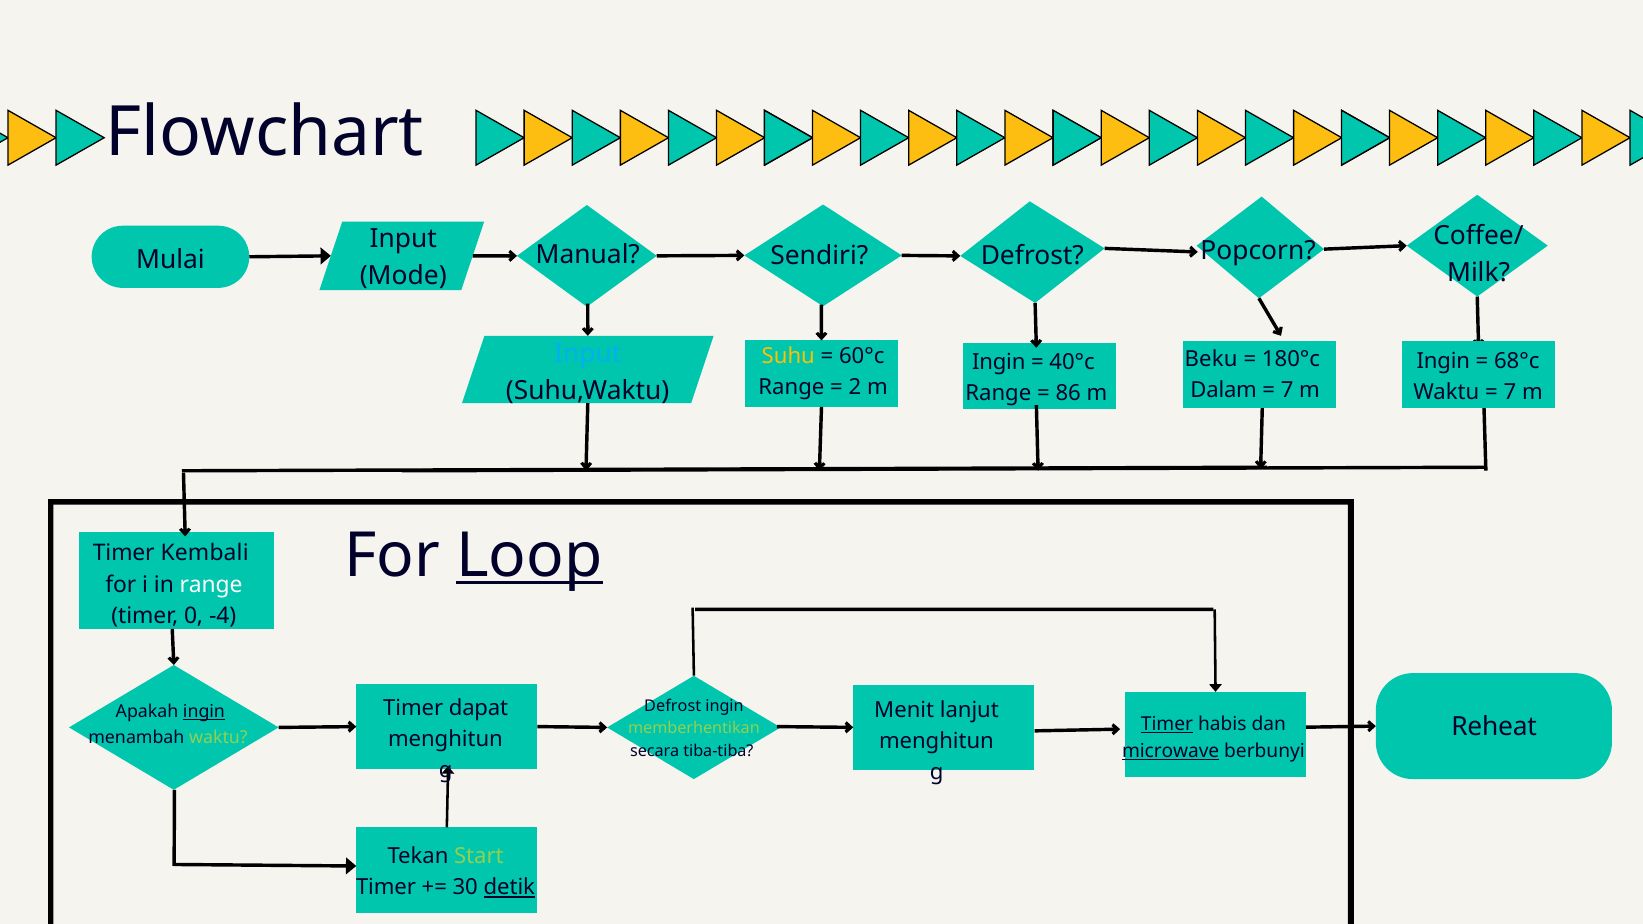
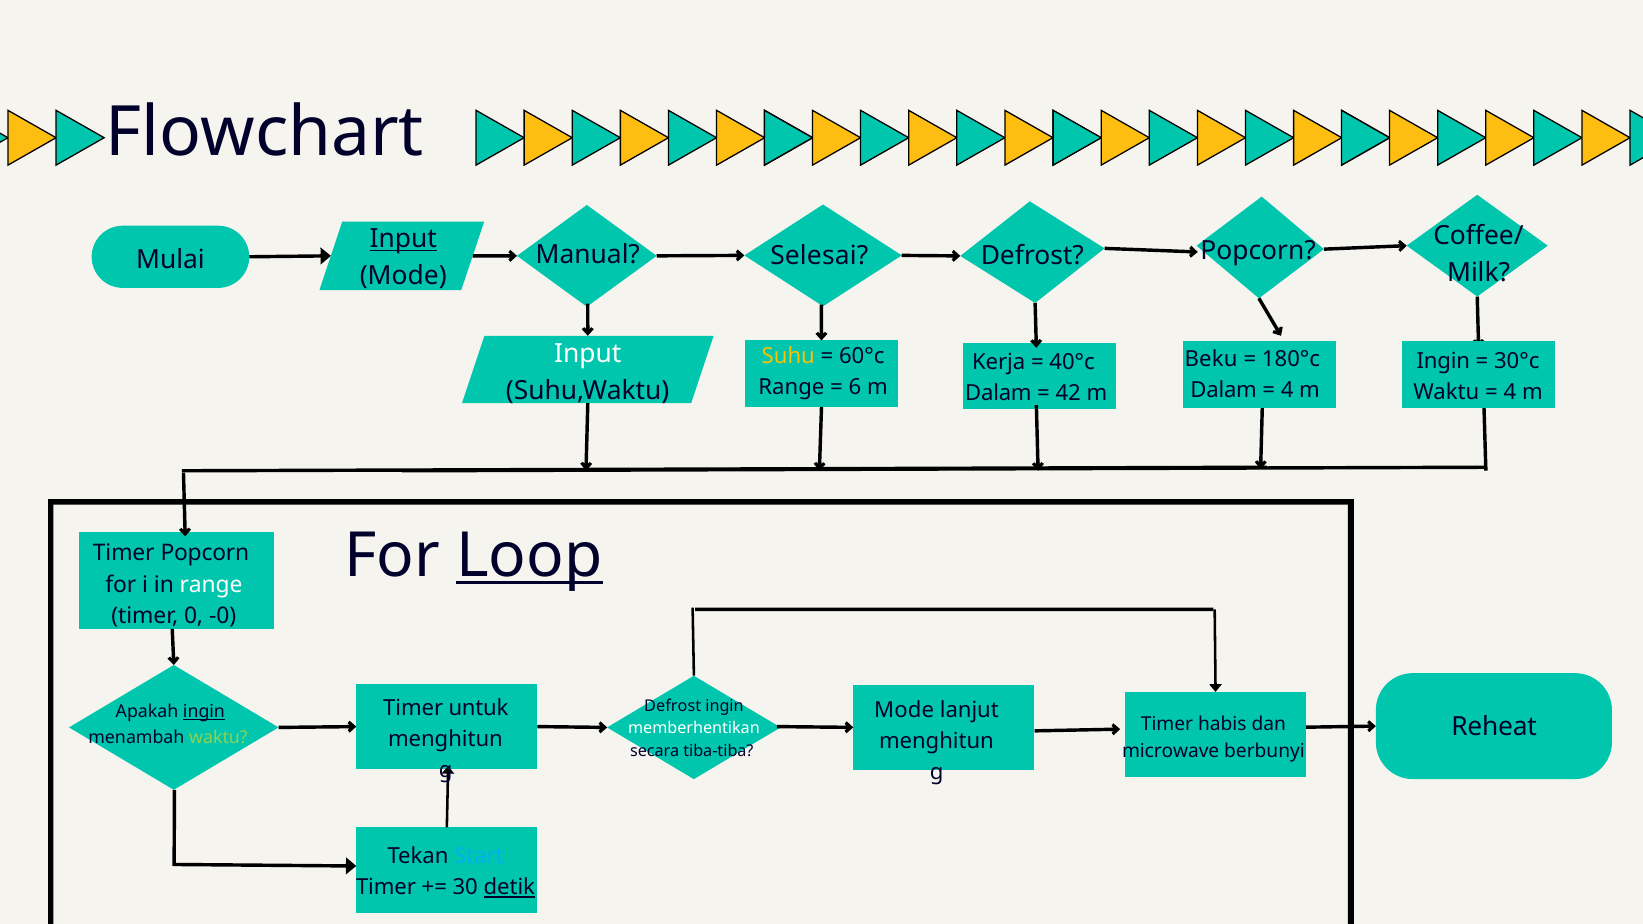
Input underline: none -> present (403, 239)
Sendiri: Sendiri -> Selesai (819, 256)
Input colour: light blue -> white (588, 354)
68°c: 68°c -> 30°c (1517, 361)
Ingin: Ingin -> Kerja (999, 363)
2: 2 -> 6 (855, 387)
7: 7 -> 4 (1287, 390)
7: 7 -> 4 (1510, 392)
Range: Range -> Dalam (998, 394)
86: 86 -> 42 (1068, 394)
Timer Kembali: Kembali -> Popcorn (205, 553)
-4: -4 -> -0 (223, 616)
dapat: dapat -> untuk (478, 709)
Menit: Menit -> Mode (904, 711)
Timer underline: present -> none (1167, 724)
memberhentikan colour: light green -> white (694, 729)
microwave underline: present -> none (1171, 751)
Start colour: light green -> light blue (479, 857)
